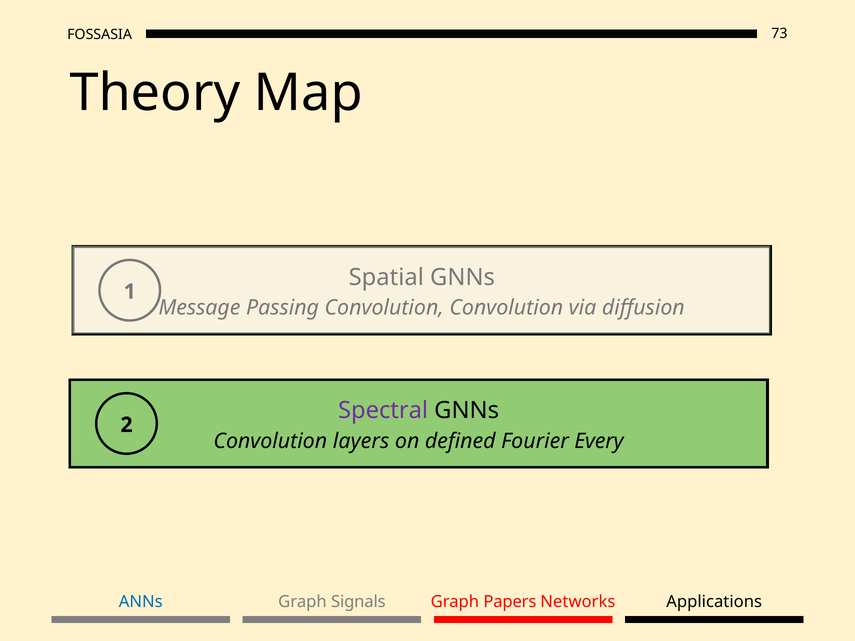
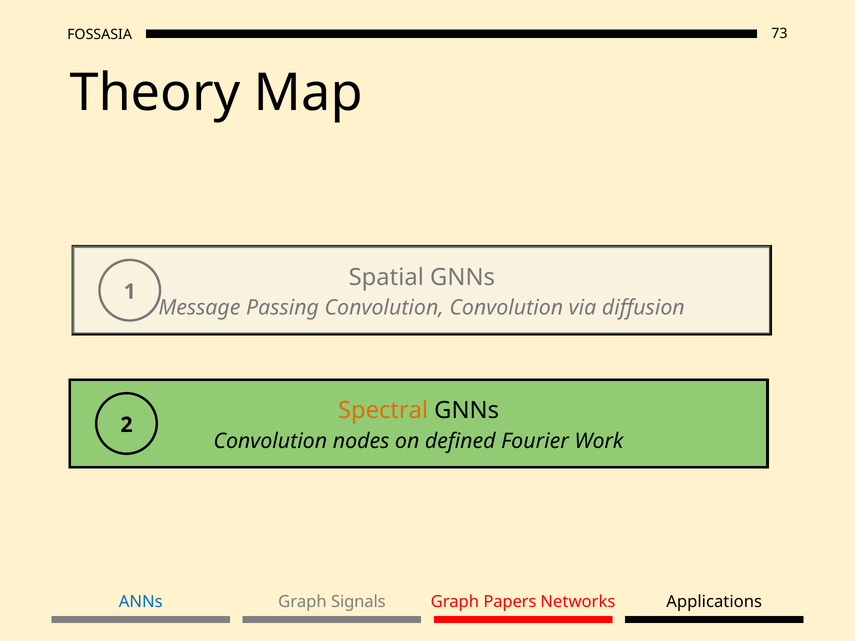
Spectral colour: purple -> orange (383, 411)
layers: layers -> nodes (361, 441)
Every: Every -> Work (599, 441)
